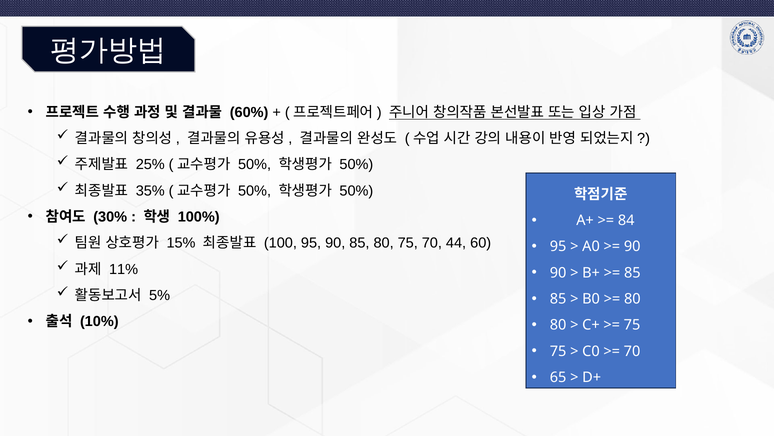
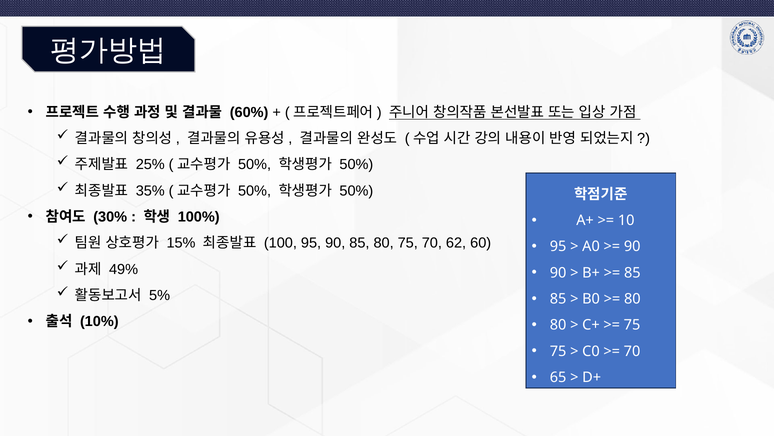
84: 84 -> 10 (626, 220)
44: 44 -> 62 (456, 243)
11%: 11% -> 49% (124, 269)
